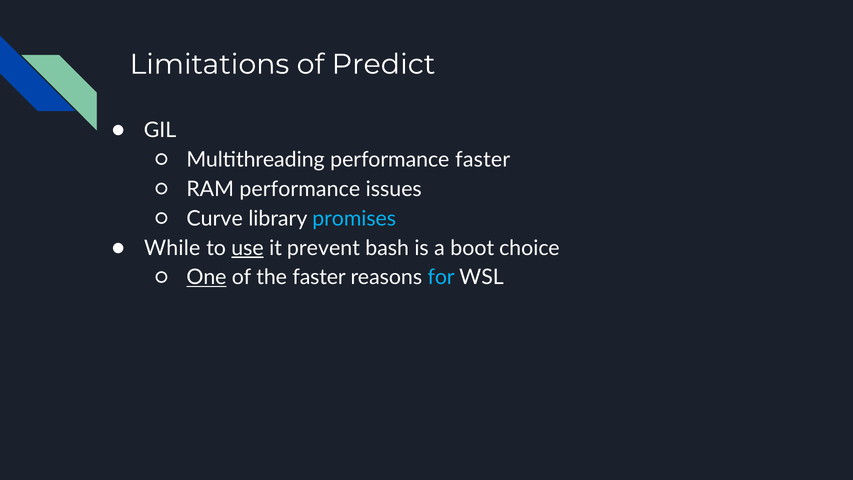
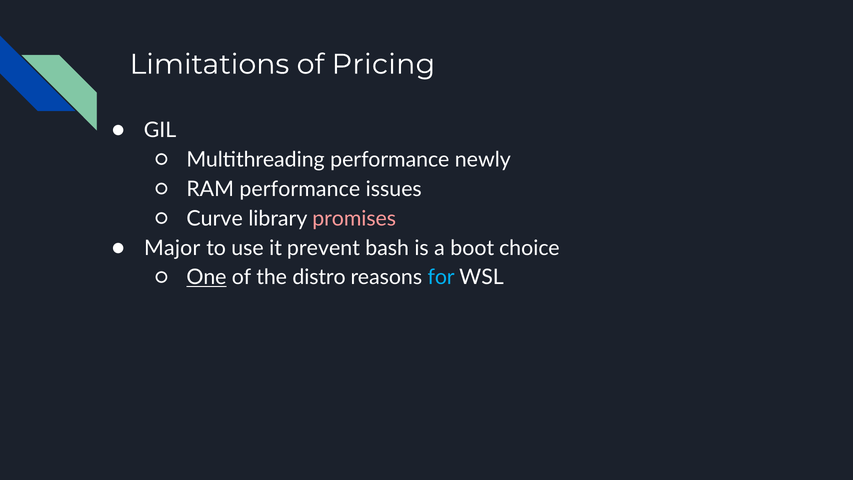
Predict: Predict -> Pricing (383, 64)
performance faster: faster -> newly (483, 160)
promises colour: light blue -> pink (354, 218)
While: While -> Major (172, 248)
use underline: present -> none (248, 248)
the faster: faster -> distro (319, 277)
